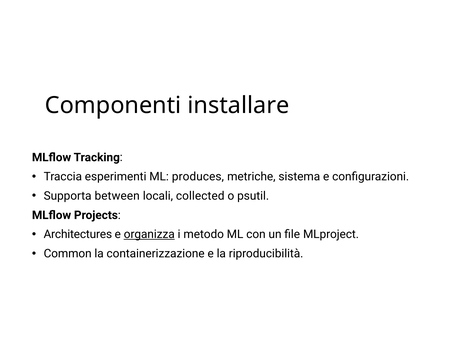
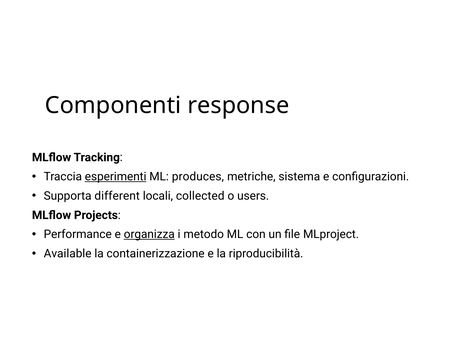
installare: installare -> response (238, 105)
esperimenti underline: none -> present (116, 176)
between: between -> different (117, 196)
psutil: psutil -> users (253, 196)
Architectures: Architectures -> Performance (78, 234)
Common: Common -> Available (68, 253)
